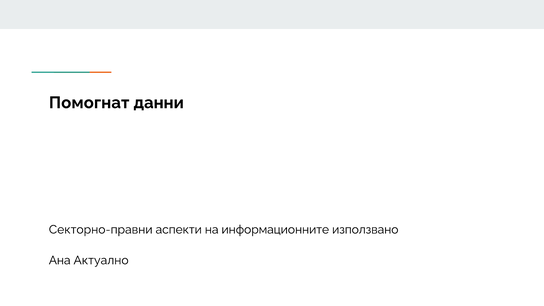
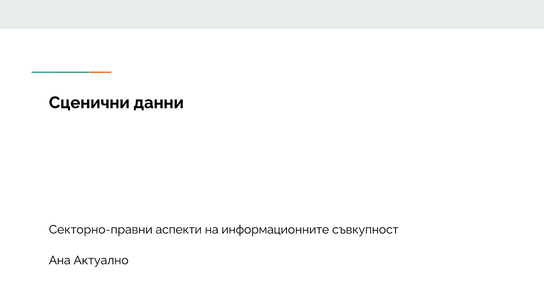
Помогнат: Помогнат -> Сценични (89, 103)
използвано: използвано -> съвкупност (365, 230)
